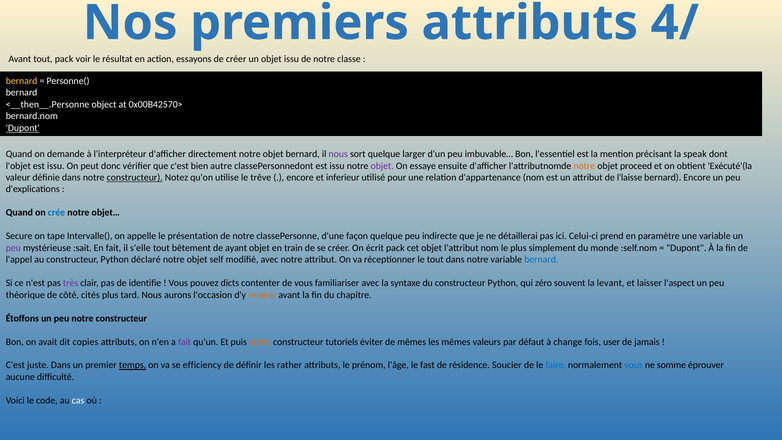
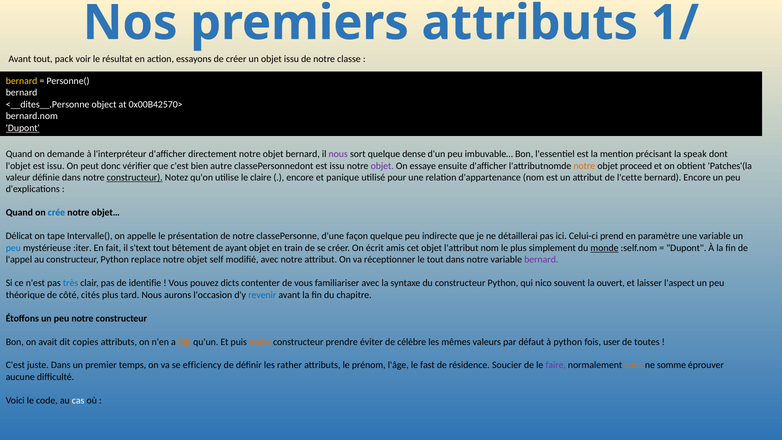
4/: 4/ -> 1/ (675, 23)
<__then__.Personne: <__then__.Personne -> <__dites__.Personne (48, 104)
larger: larger -> dense (414, 154)
Exécuté'(la: Exécuté'(la -> Patches'(la (730, 166)
trêve: trêve -> claire (261, 177)
inferieur: inferieur -> panique (343, 177)
l'laisse: l'laisse -> l'cette (630, 177)
Secure: Secure -> Délicat (19, 236)
peu colour: purple -> blue (13, 248)
:sait: :sait -> :iter (82, 248)
s'elle: s'elle -> s'text (140, 248)
écrit pack: pack -> amis (395, 248)
monde underline: none -> present (604, 248)
déclaré: déclaré -> replace (146, 260)
bernard colour: blue -> purple (541, 260)
très colour: purple -> blue (71, 283)
zéro: zéro -> nico (543, 283)
levant: levant -> ouvert (611, 283)
revenir colour: orange -> blue (262, 295)
fait colour: purple -> orange (185, 342)
tutoriels: tutoriels -> prendre (342, 342)
de mêmes: mêmes -> célèbre (412, 342)
à change: change -> python (568, 342)
jamais: jamais -> toutes (647, 342)
temps underline: present -> none (133, 365)
faire colour: blue -> purple (556, 365)
vous colour: blue -> orange (634, 365)
